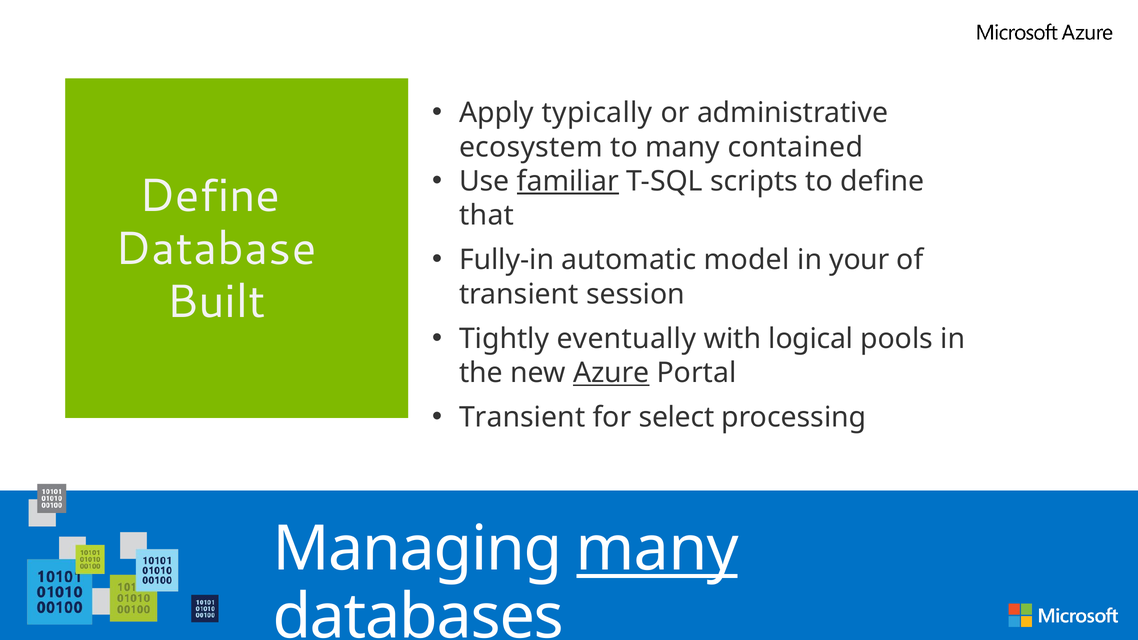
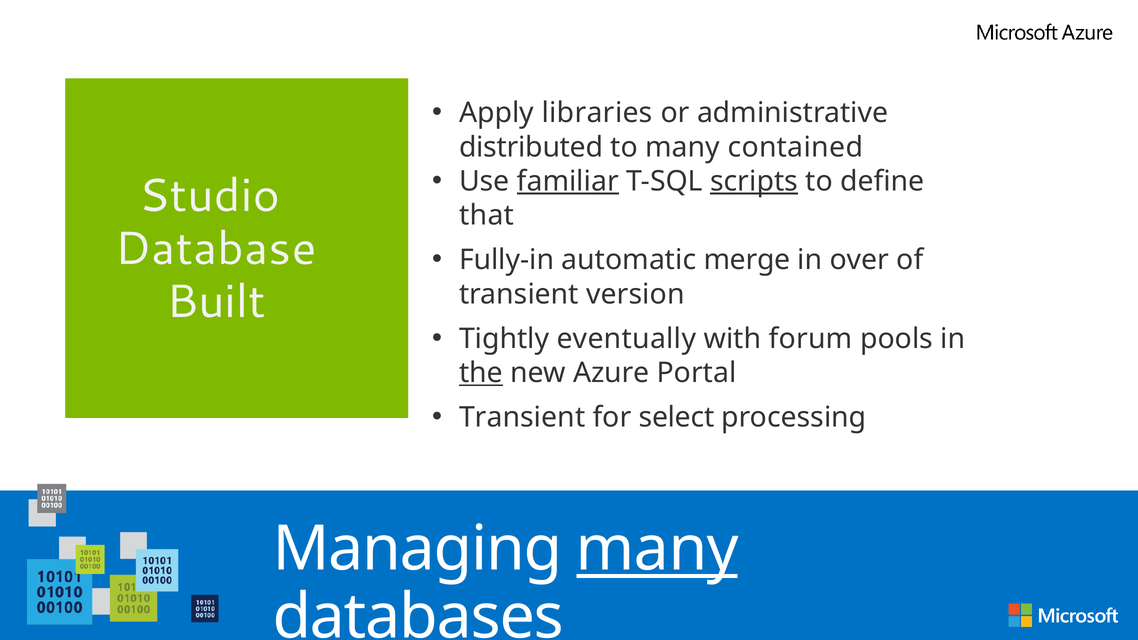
typically: typically -> libraries (597, 113)
ecosystem: ecosystem -> distributed (531, 147)
scripts underline: none -> present (754, 181)
Define: Define -> Studio (209, 196)
model: model -> merge (747, 260)
your: your -> over (859, 260)
session: session -> version (635, 294)
logical: logical -> forum (811, 339)
the underline: none -> present (481, 373)
Azure underline: present -> none (611, 373)
